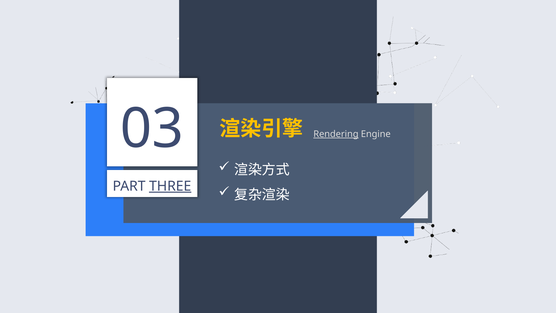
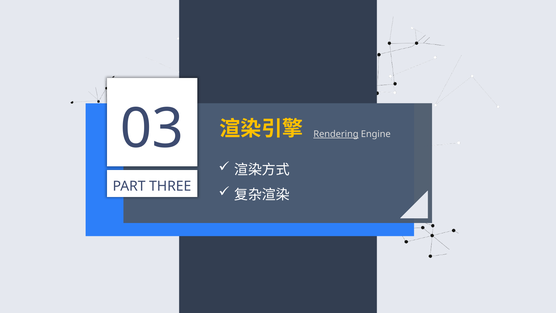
THREE underline: present -> none (170, 186)
